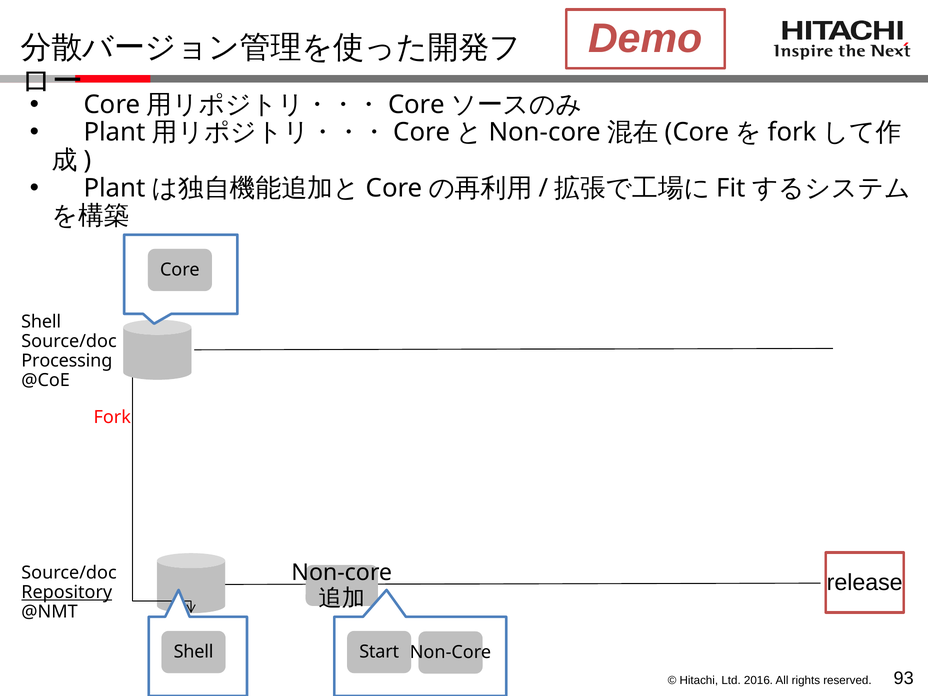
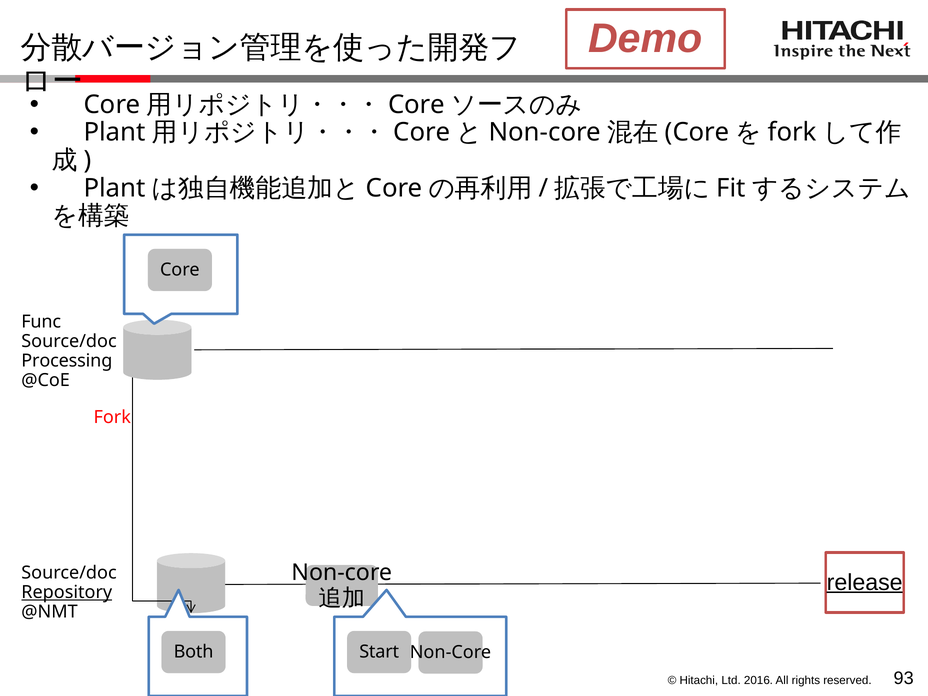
Shell: Shell -> Func (41, 322)
release underline: none -> present (865, 582)
Shell: Shell -> Both (194, 652)
